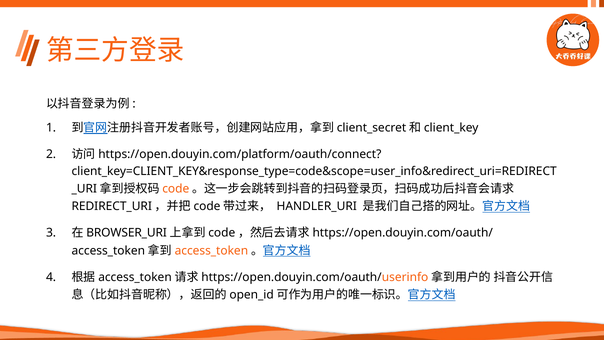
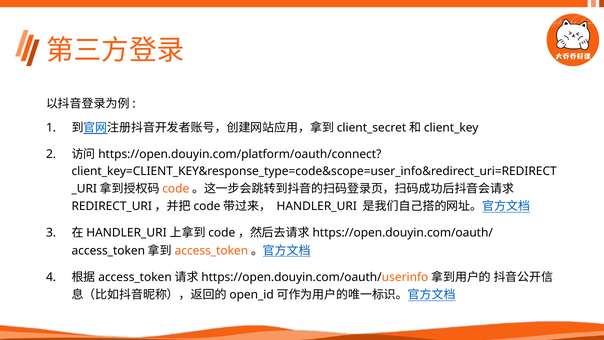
BROWSER_URI: BROWSER_URI -> HANDLER_URI (127, 233)
